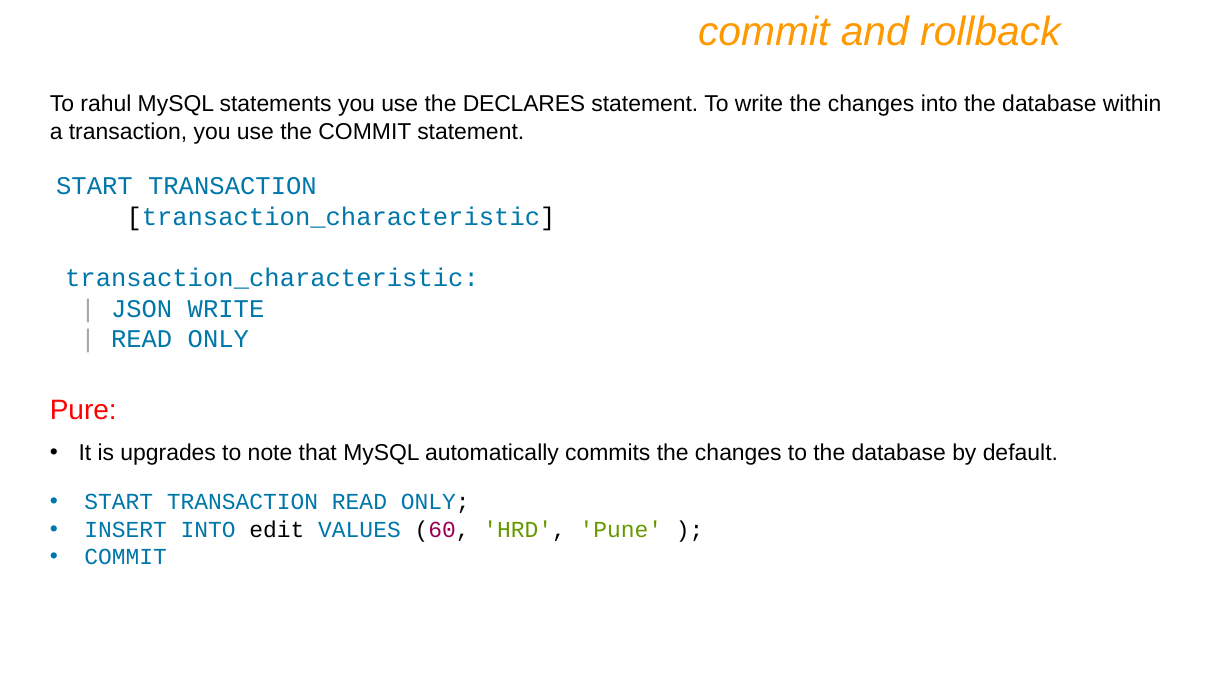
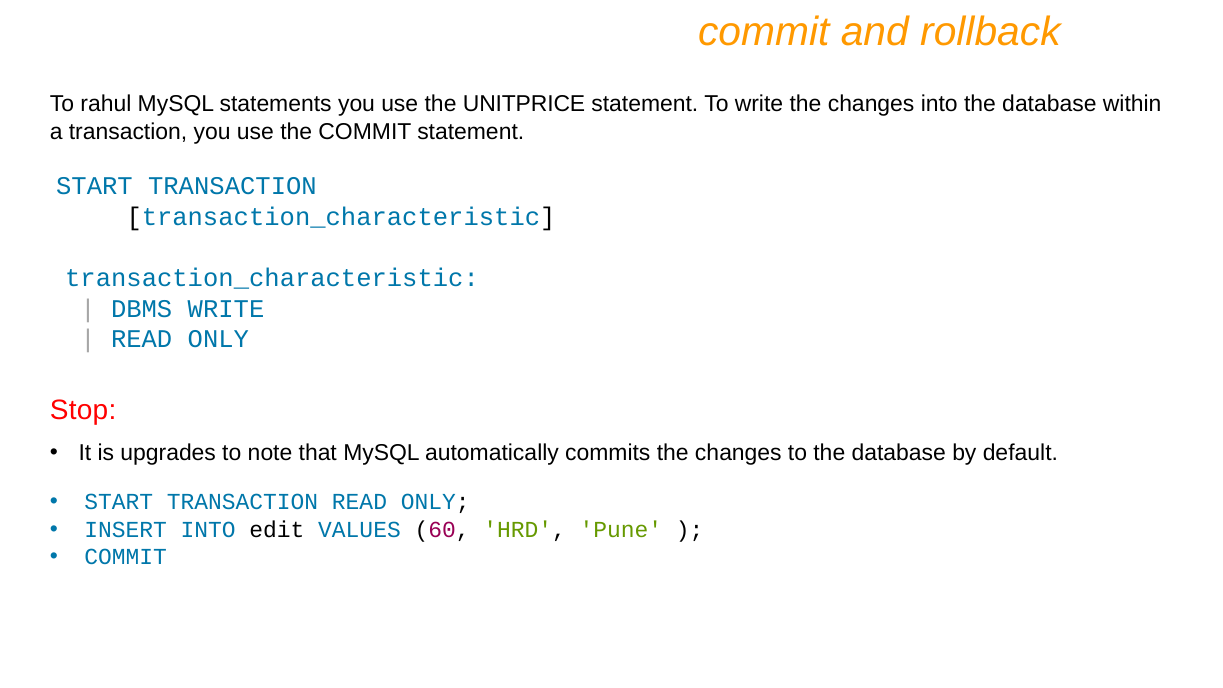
DECLARES: DECLARES -> UNITPRICE (524, 104)
JSON: JSON -> DBMS (142, 309)
Pure: Pure -> Stop (83, 411)
